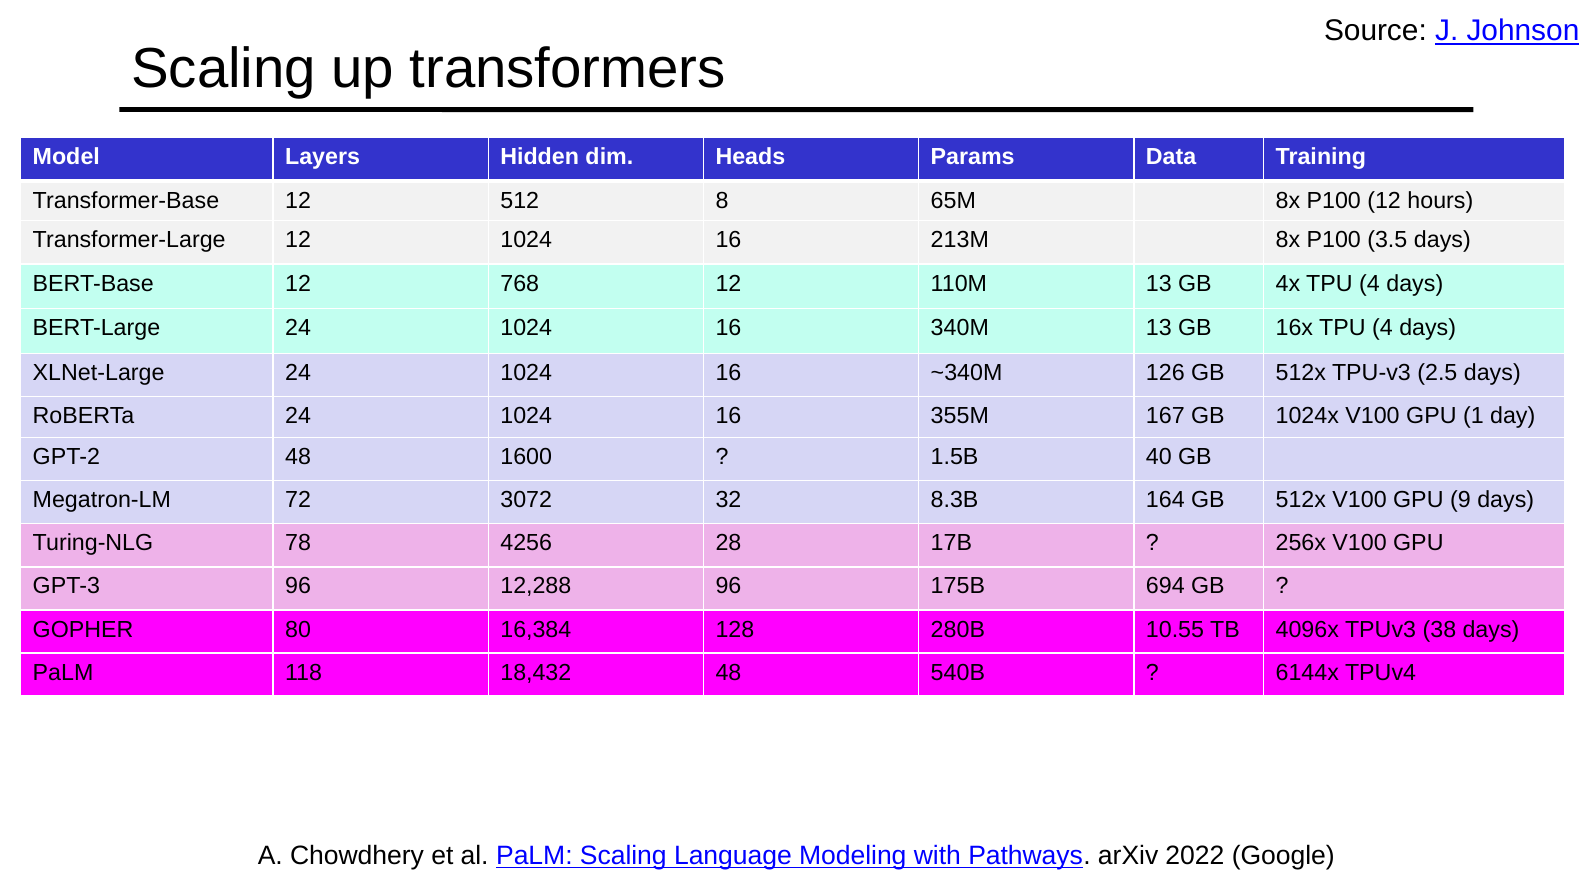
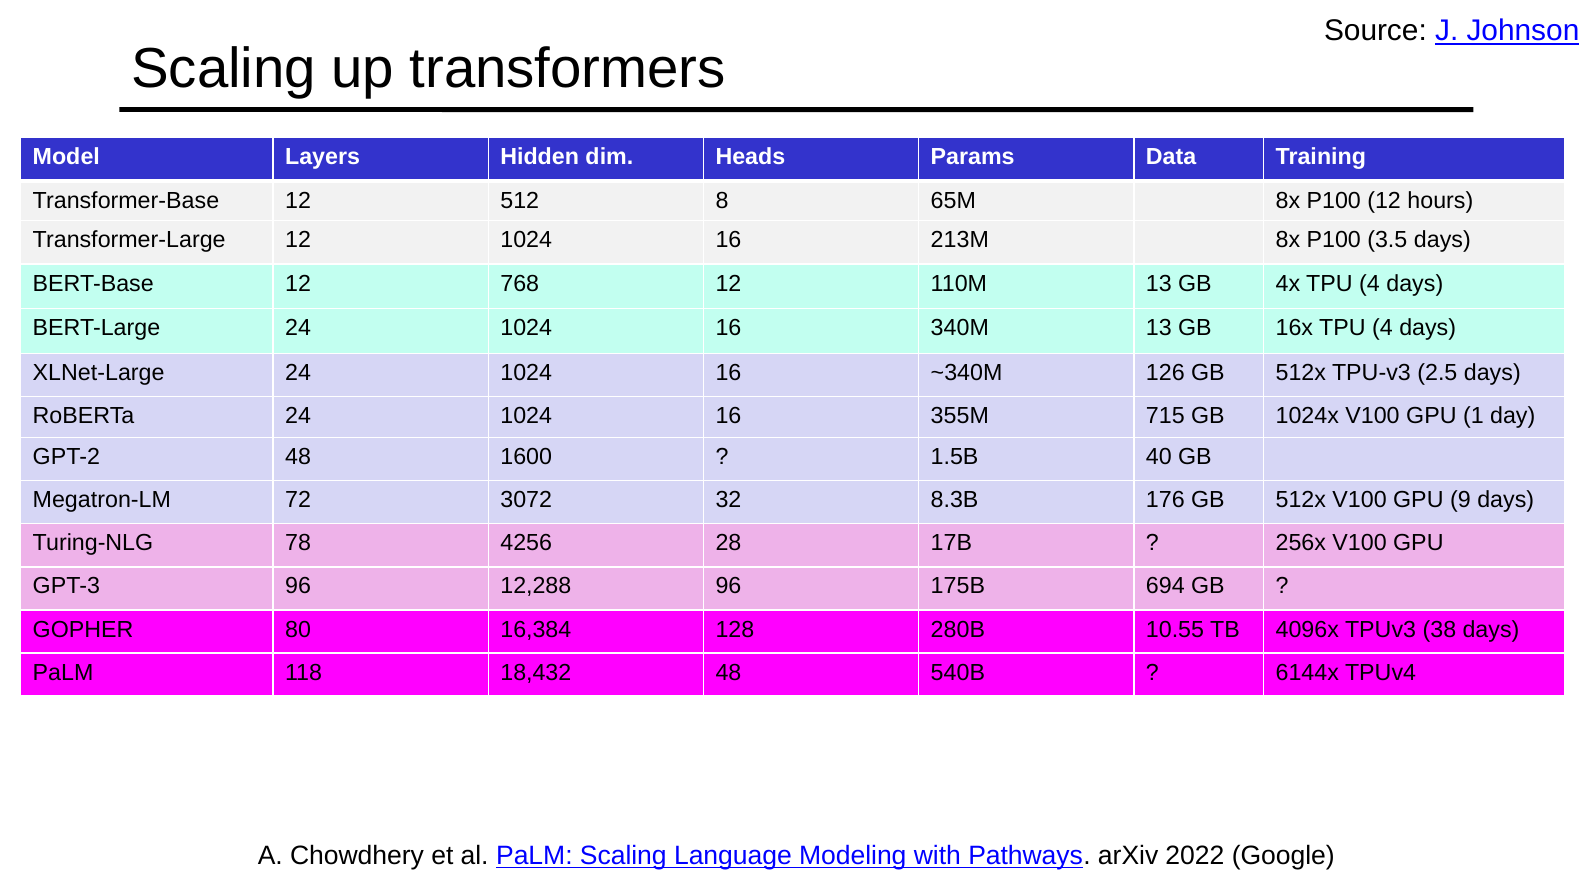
167: 167 -> 715 (1165, 416)
164: 164 -> 176 (1165, 500)
